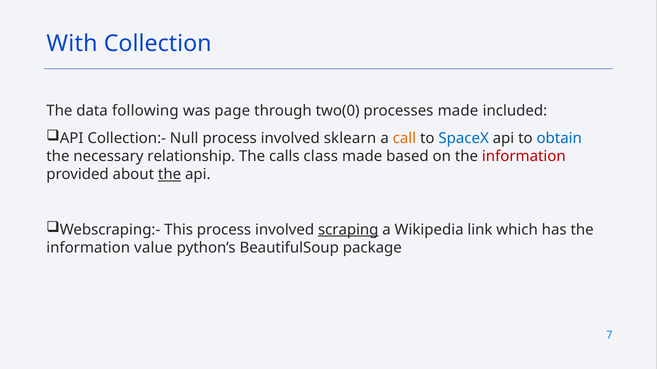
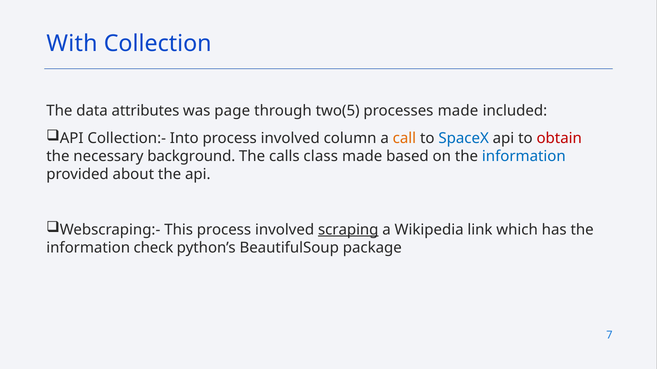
following: following -> attributes (145, 111)
two(0: two(0 -> two(5 (338, 111)
Null: Null -> Into (184, 139)
sklearn: sklearn -> column (350, 139)
obtain colour: blue -> red (559, 139)
relationship: relationship -> background (191, 157)
information colour: red -> blue (524, 157)
the underline: present -> none (170, 175)
value: value -> check (153, 248)
